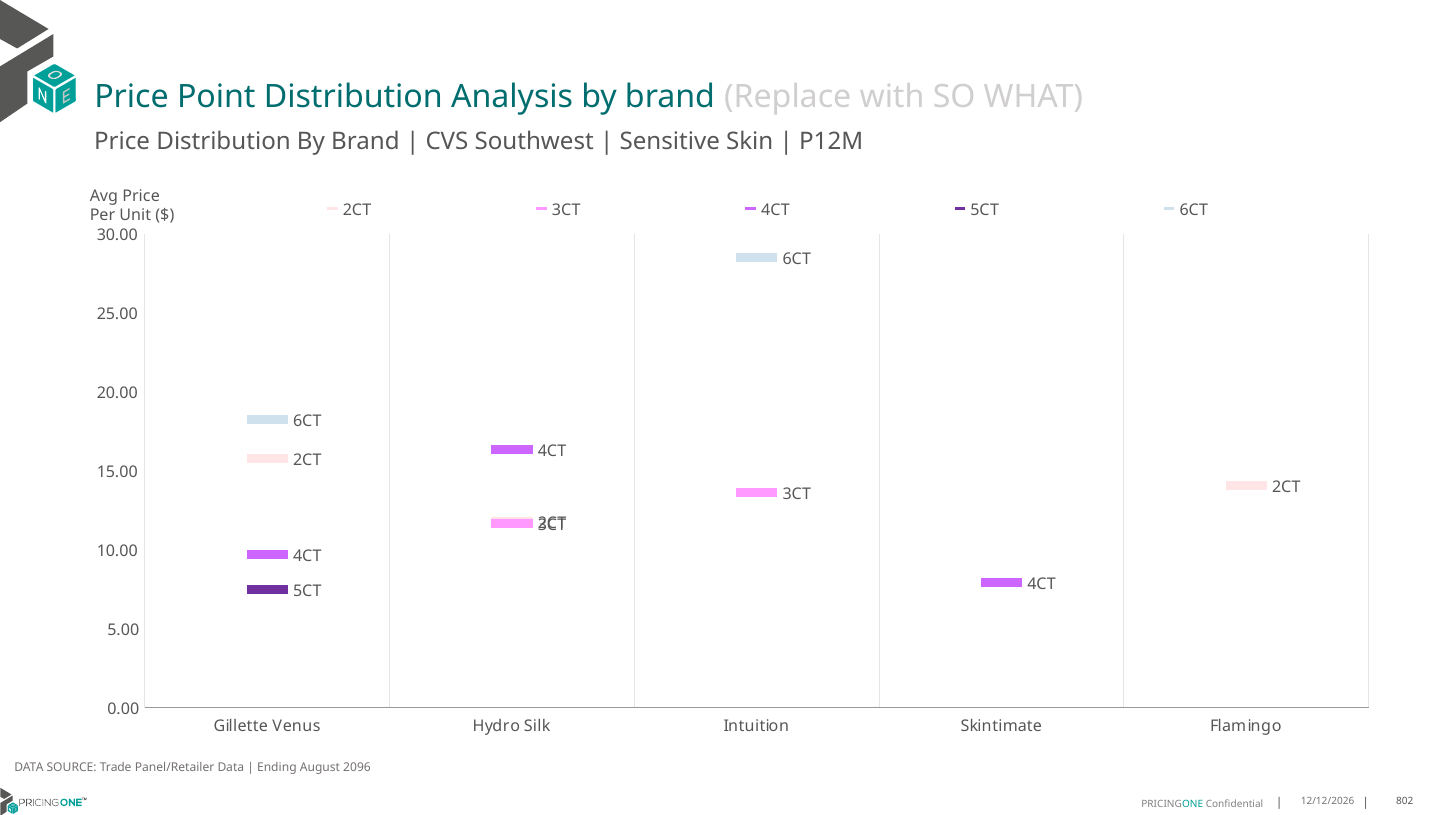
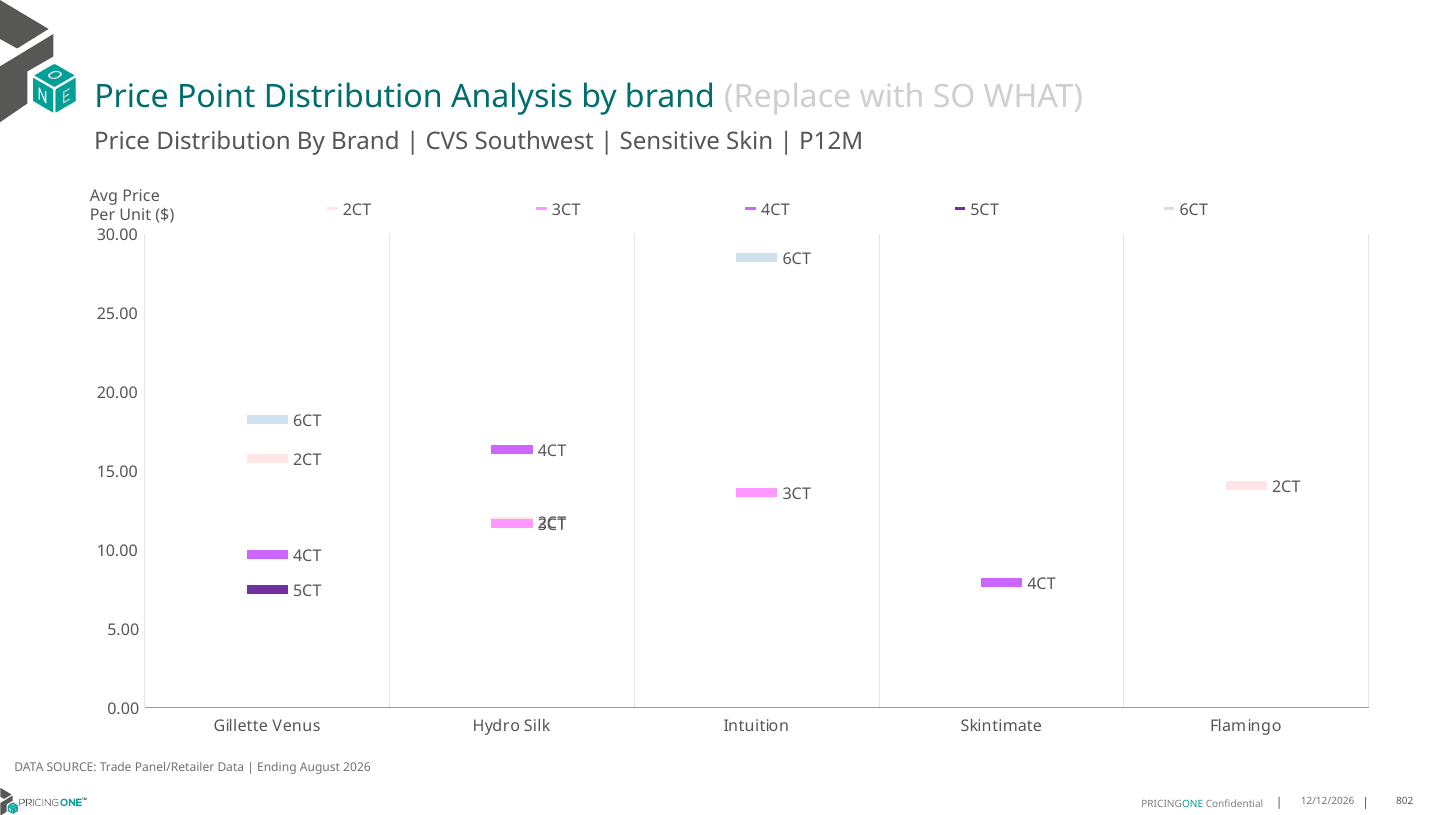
2096: 2096 -> 2026 (357, 768)
